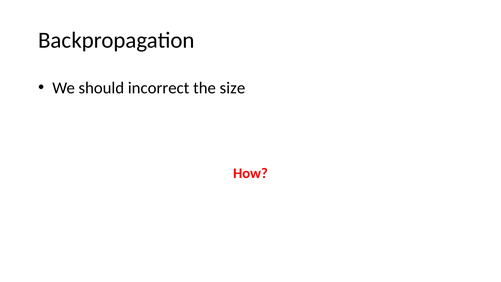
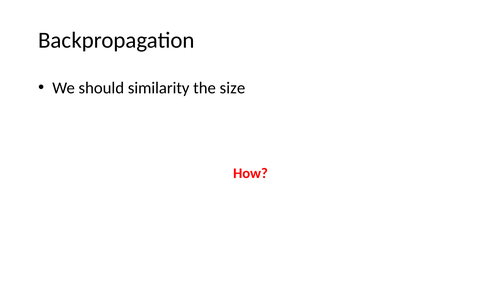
incorrect: incorrect -> similarity (159, 88)
